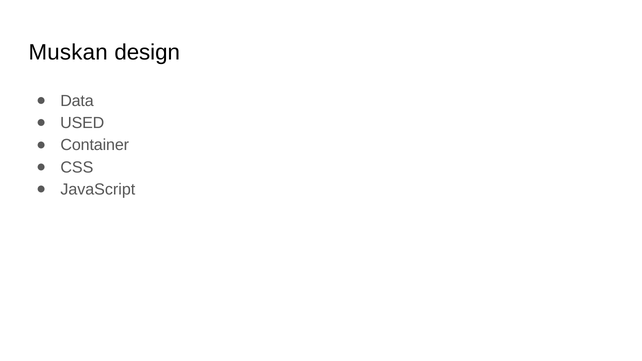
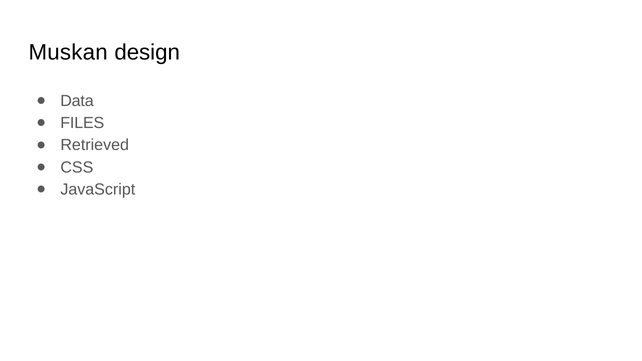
USED: USED -> FILES (82, 123)
Container: Container -> Retrieved (95, 145)
